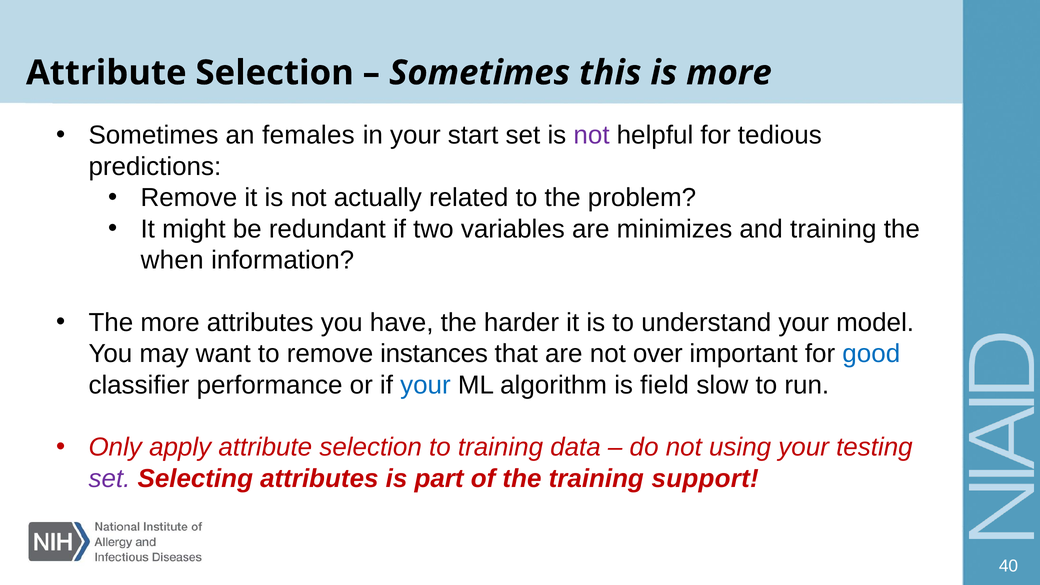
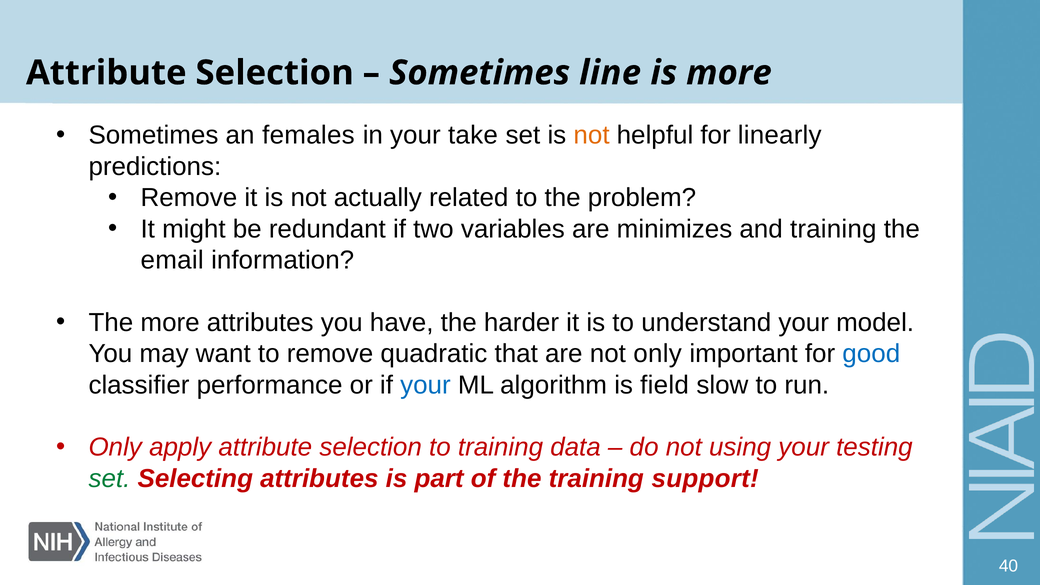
this: this -> line (610, 73)
start: start -> take (473, 135)
not colour: purple -> orange (592, 135)
tedious: tedious -> linearly (780, 135)
when: when -> email (172, 260)
instances: instances -> quadratic (434, 354)
not over: over -> only (658, 354)
set colour: purple -> green (109, 479)
